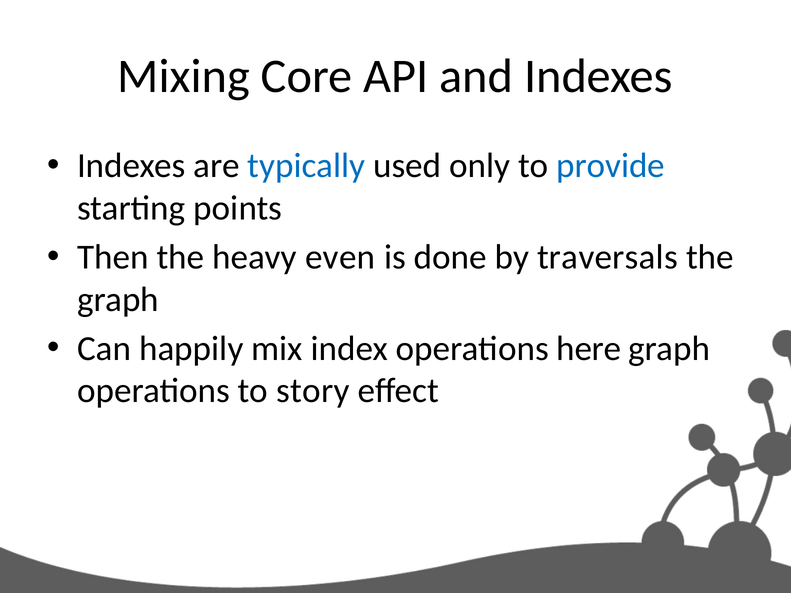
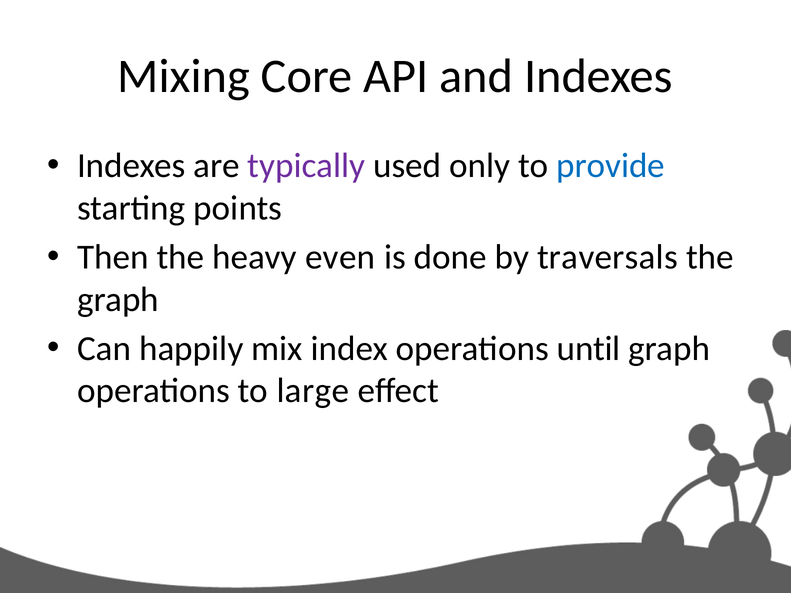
typically colour: blue -> purple (306, 166)
here: here -> until (589, 349)
story: story -> large (313, 391)
